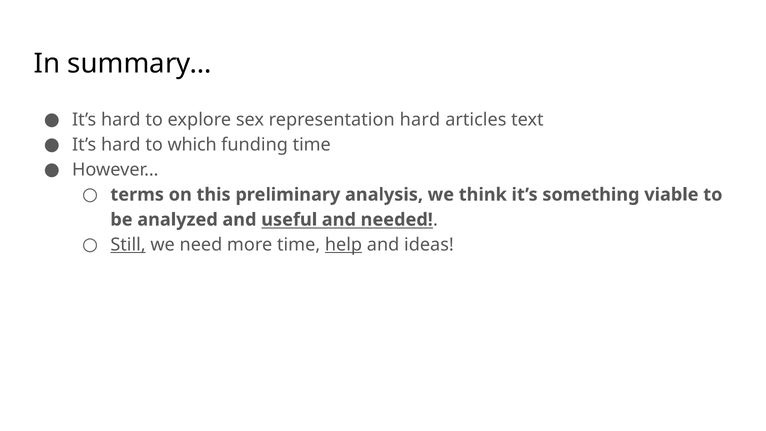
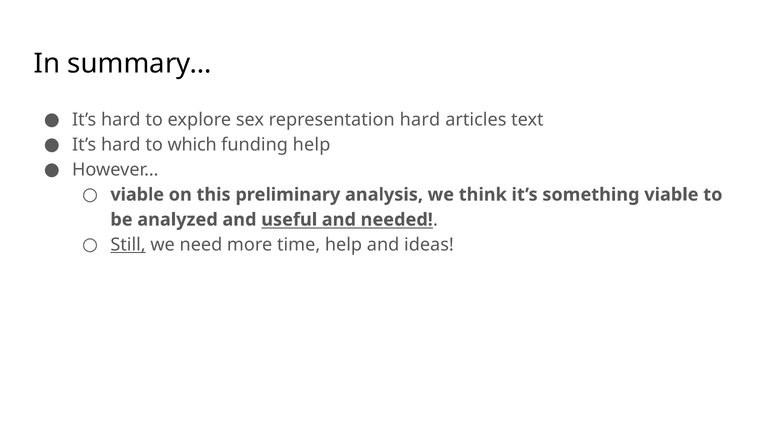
funding time: time -> help (312, 145)
terms: terms -> viable (137, 195)
help underline: present -> none (344, 245)
